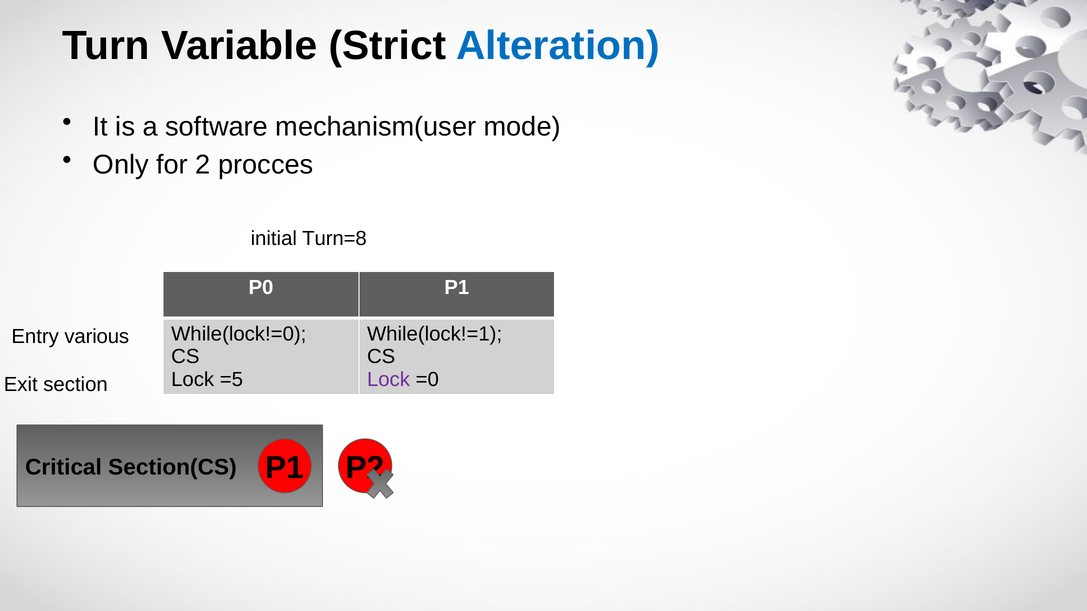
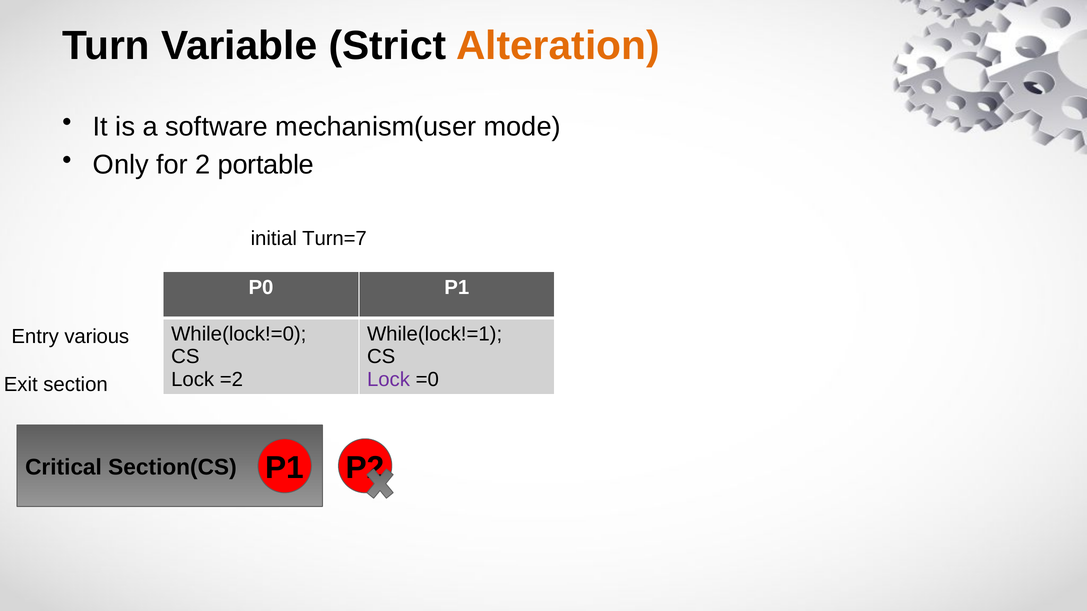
Alteration colour: blue -> orange (558, 46)
procces: procces -> portable (266, 165)
Turn=8: Turn=8 -> Turn=7 (334, 239)
=5: =5 -> =2 (231, 380)
